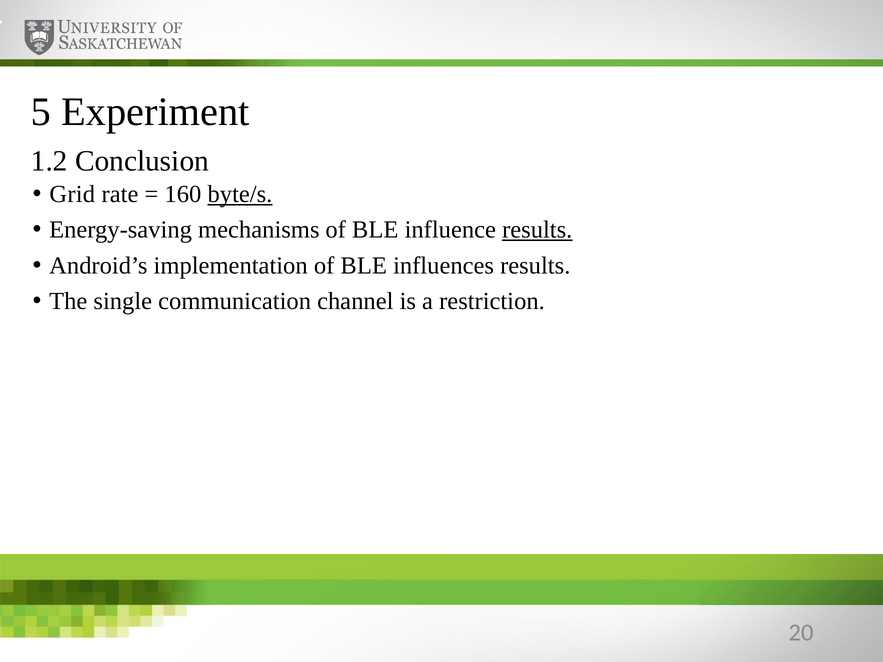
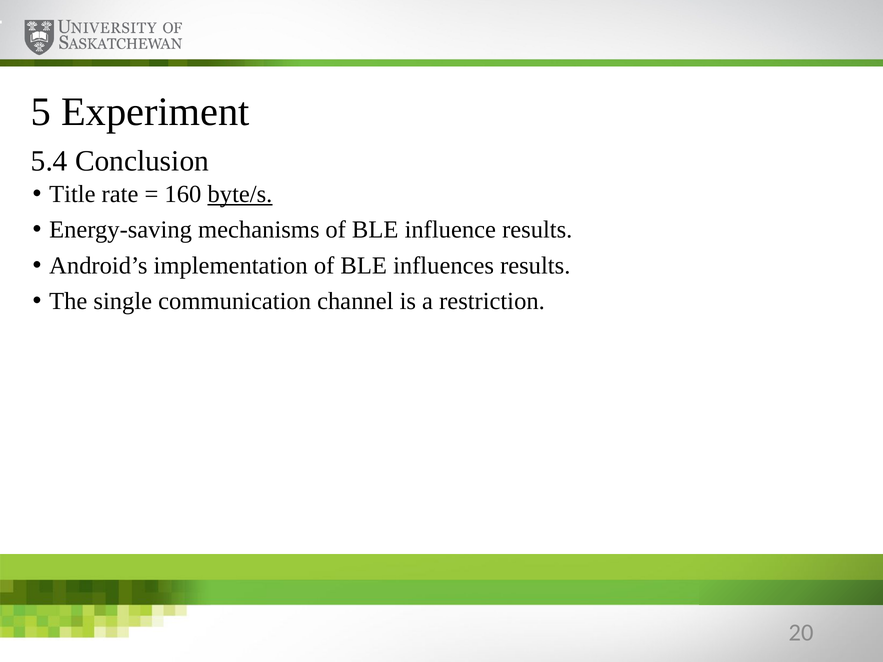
1.2: 1.2 -> 5.4 (49, 161)
Grid: Grid -> Title (72, 194)
results underline: present -> none (537, 230)
